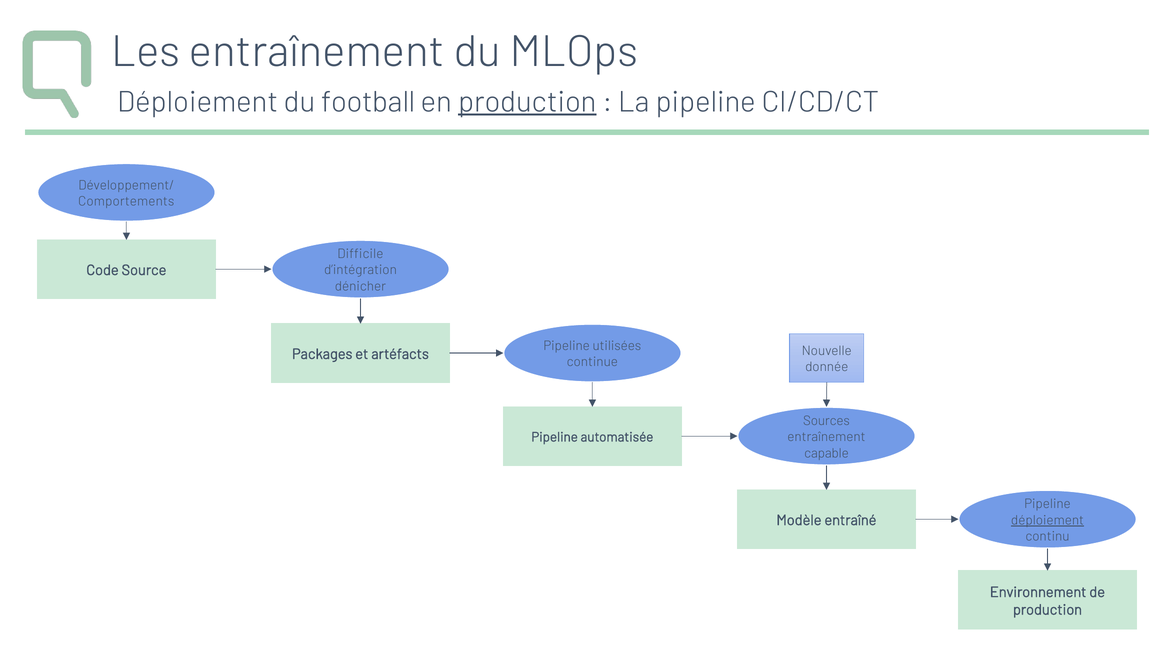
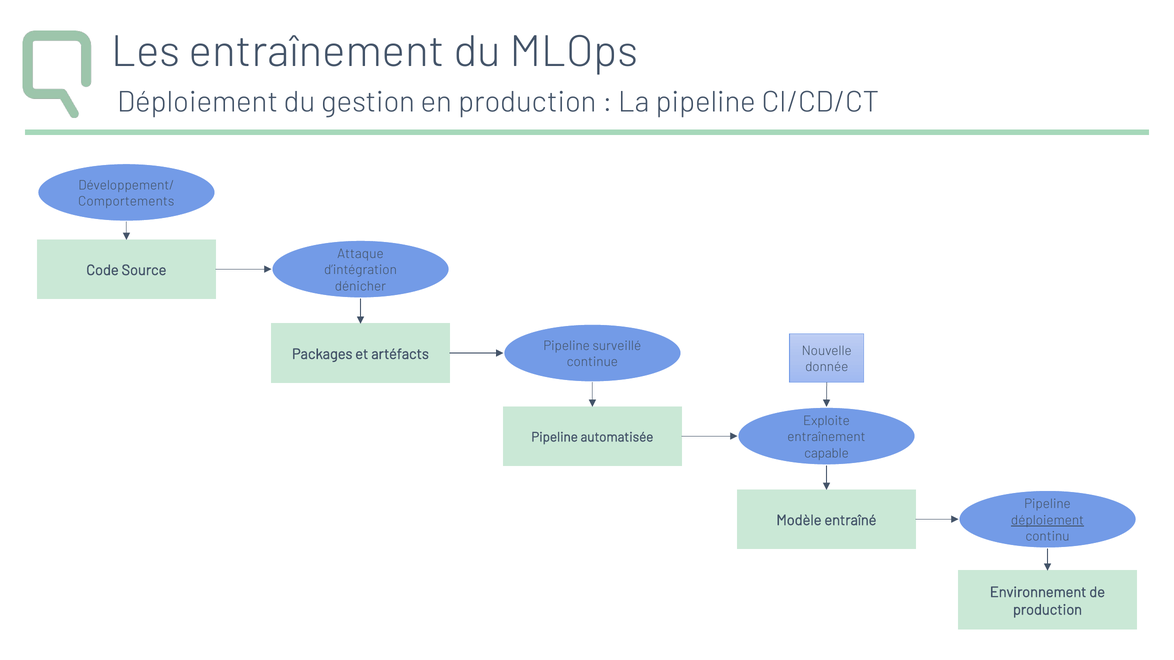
football: football -> gestion (368, 102)
production underline: present -> none (527, 102)
Difficile: Difficile -> Attaque (360, 254)
utilisées: utilisées -> surveillé (617, 346)
Sources: Sources -> Exploite (826, 421)
